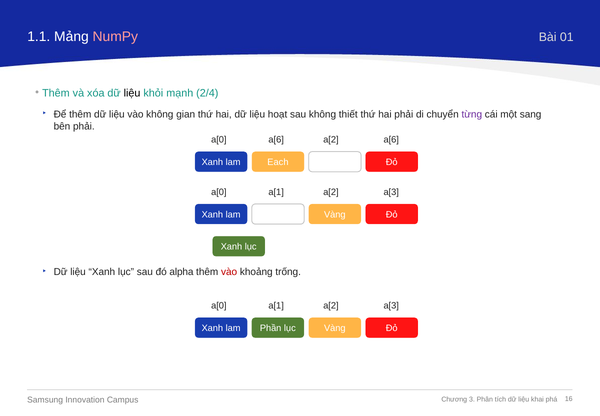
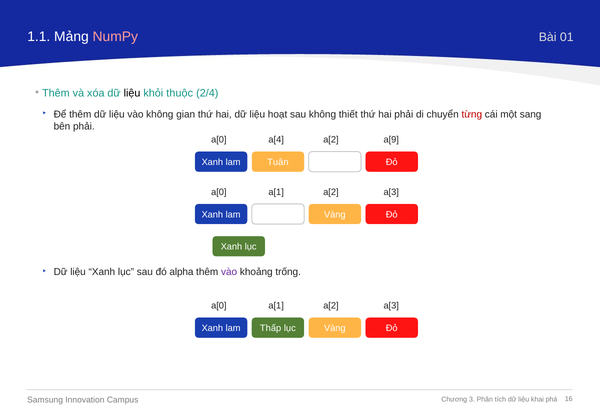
mạnh: mạnh -> thuộc (180, 93)
từng colour: purple -> red (472, 114)
a[0 a[6: a[6 -> a[4 (276, 140)
a[6: a[6 -> a[9 (391, 140)
Each: Each -> Tuân (278, 162)
vào colour: red -> purple (229, 271)
Phần: Phần -> Thấp (271, 328)
